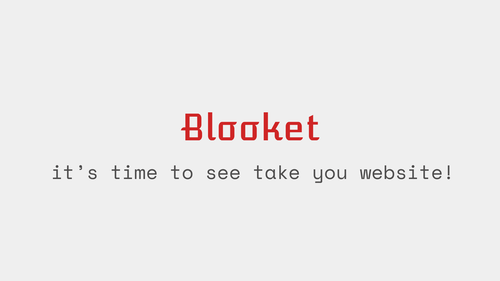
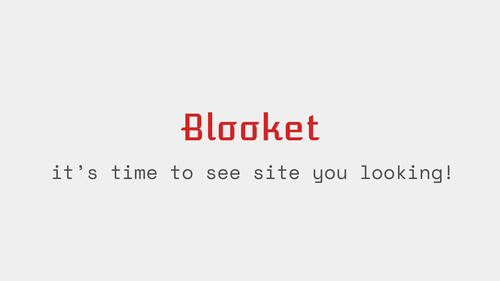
take: take -> site (277, 173)
website: website -> looking (407, 173)
